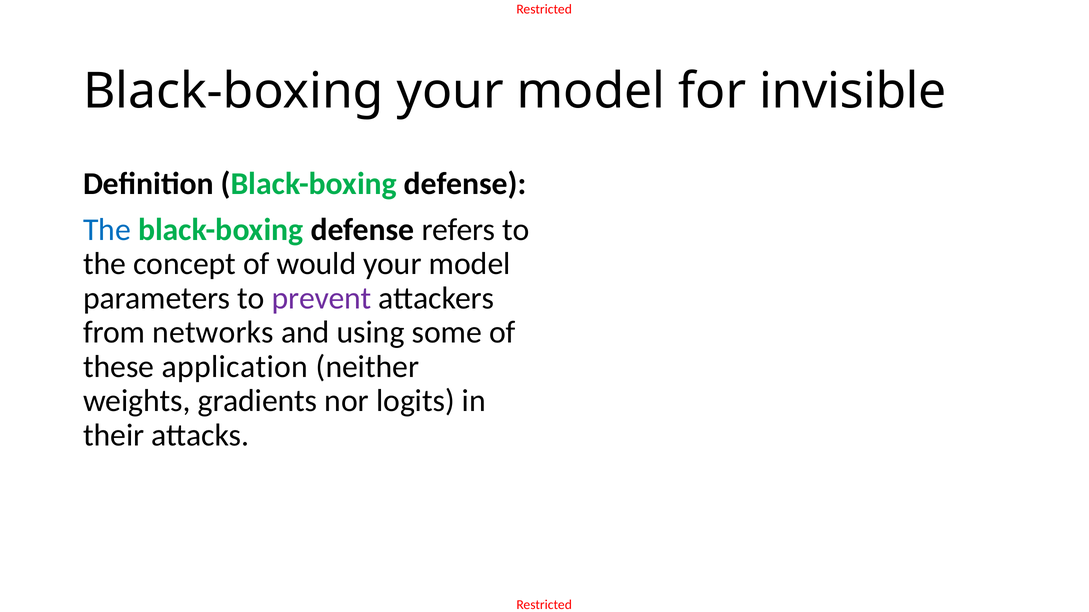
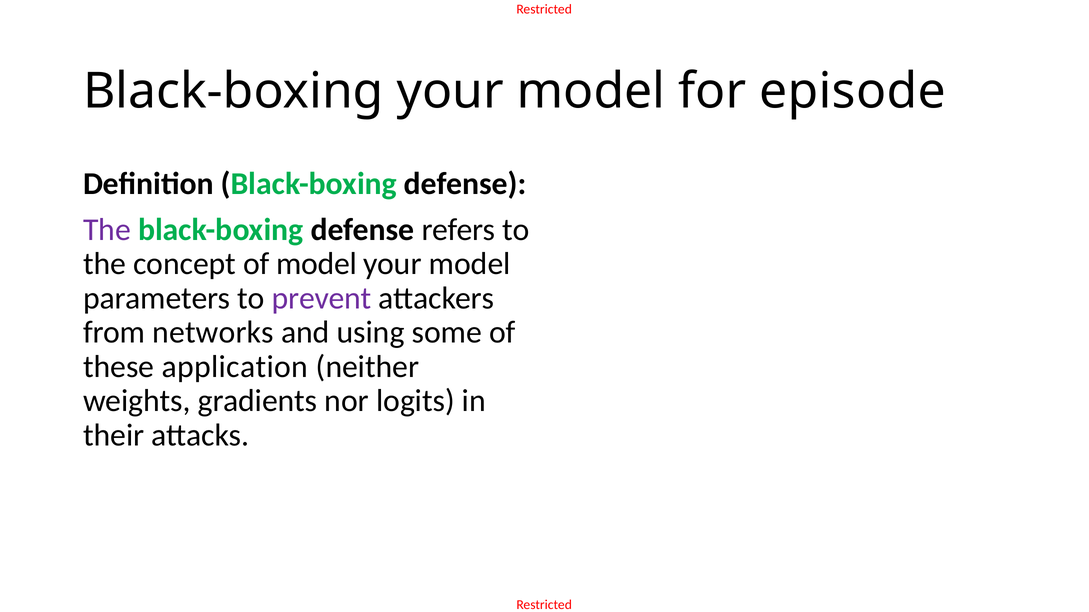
invisible: invisible -> episode (852, 91)
The colour: blue -> purple (107, 230)
of would: would -> model (317, 264)
